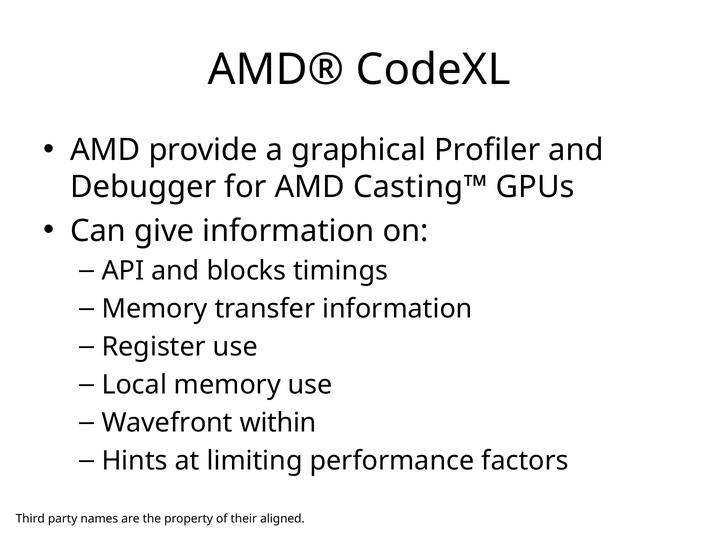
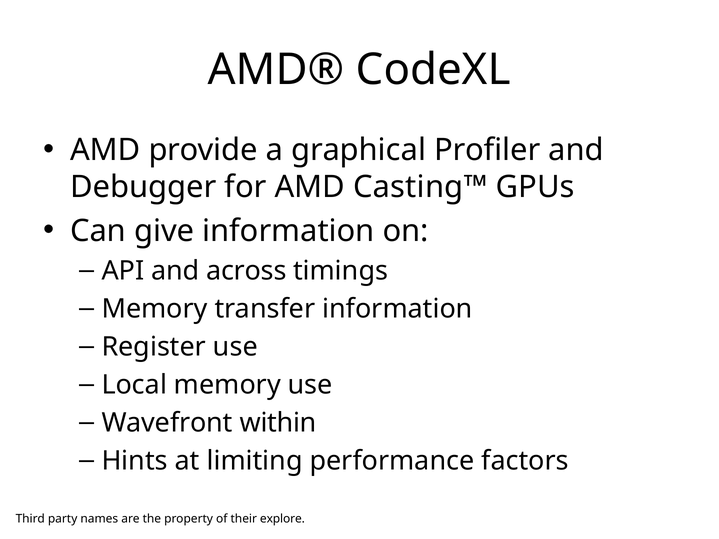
blocks: blocks -> across (246, 271)
aligned: aligned -> explore (282, 519)
